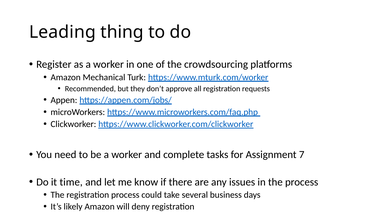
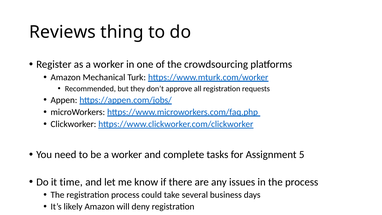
Leading: Leading -> Reviews (62, 32)
7: 7 -> 5 (302, 155)
